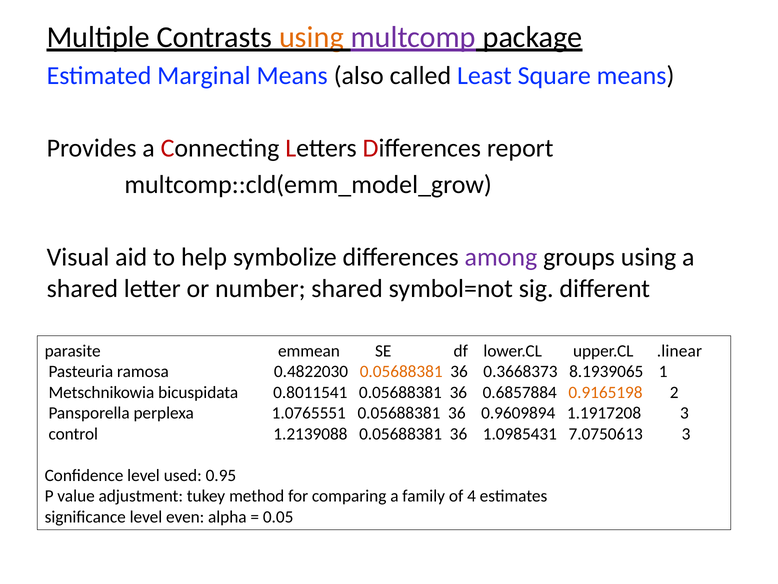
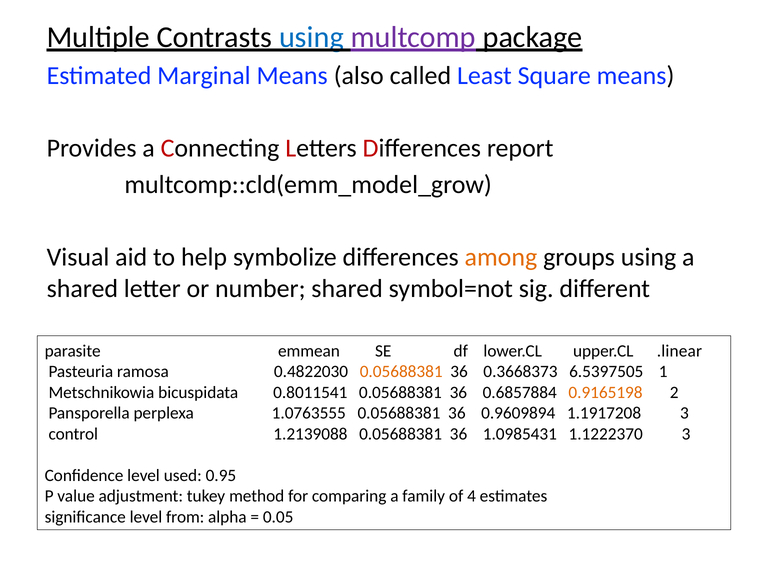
using colour: orange -> blue (311, 37)
among colour: purple -> orange (501, 257)
8.1939065: 8.1939065 -> 6.5397505 (606, 371)
1.0765551: 1.0765551 -> 1.0763555 (309, 413)
7.0750613: 7.0750613 -> 1.1222370 (606, 434)
even: even -> from (185, 517)
